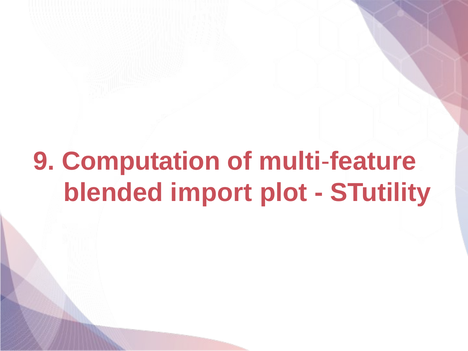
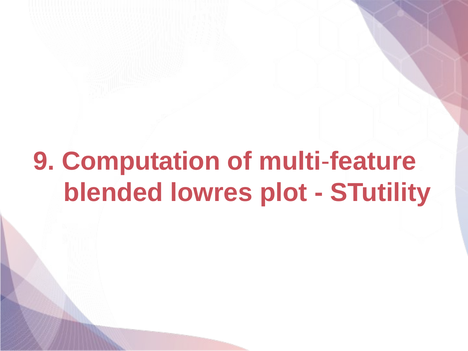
import: import -> lowres (211, 193)
